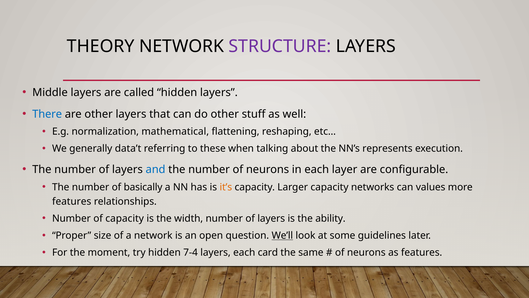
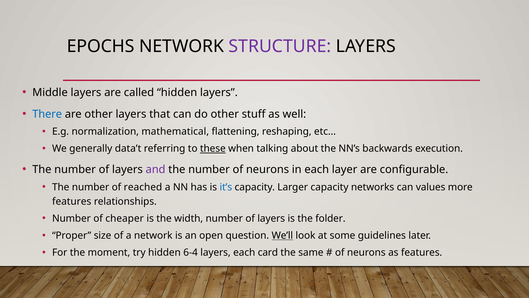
THEORY: THEORY -> EPOCHS (101, 46)
these underline: none -> present (213, 148)
represents: represents -> backwards (387, 148)
and colour: blue -> purple (156, 169)
basically: basically -> reached (143, 187)
it’s colour: orange -> blue (226, 187)
of capacity: capacity -> cheaper (125, 218)
ability: ability -> folder (330, 218)
7-4: 7-4 -> 6-4 (191, 252)
